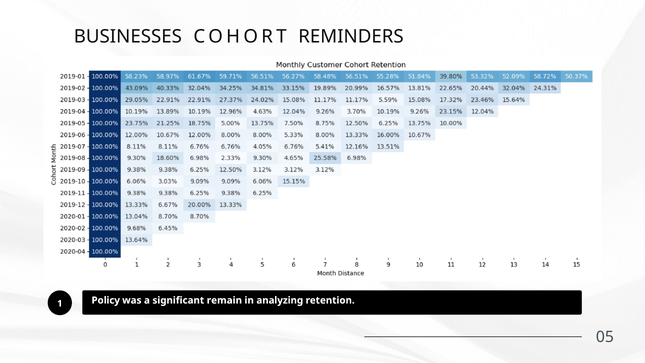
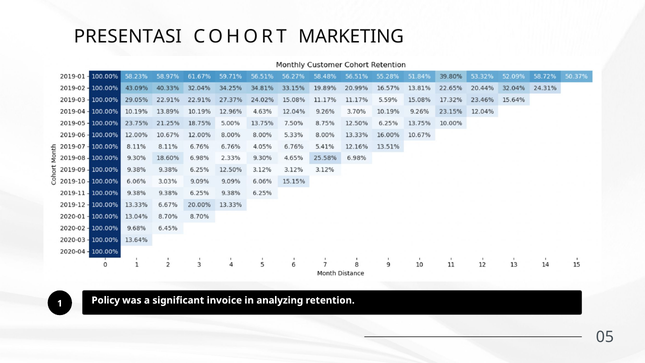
BUSINESSES: BUSINESSES -> PRESENTASI (128, 37)
REMINDERS: REMINDERS -> MARKETING (351, 37)
remain: remain -> invoice (224, 300)
